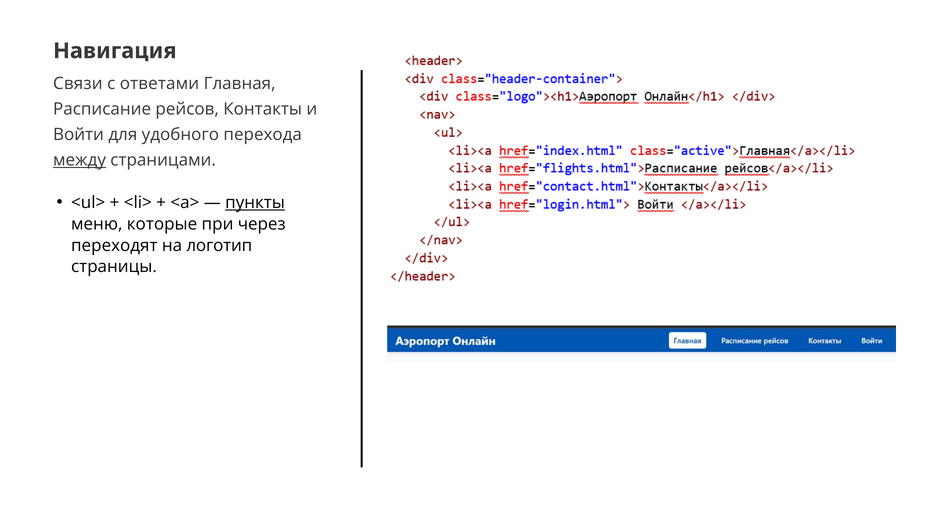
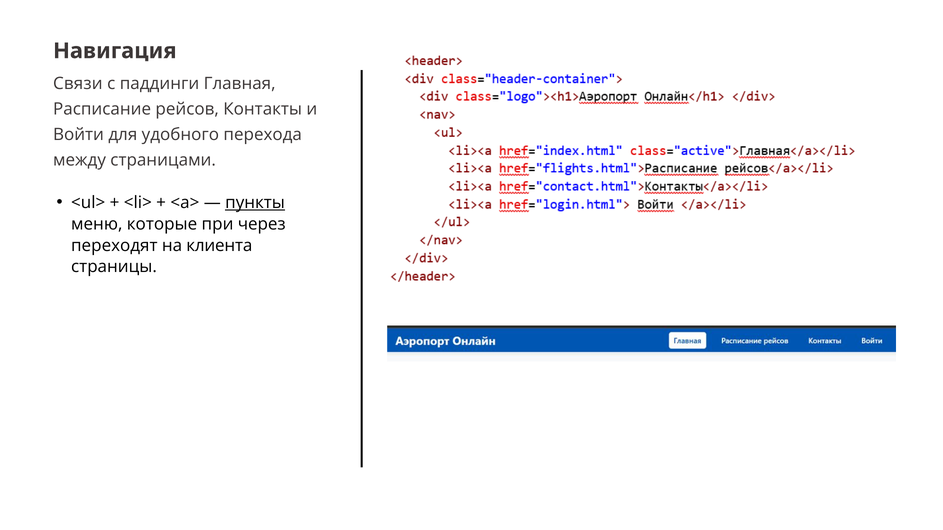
ответами: ответами -> паддинги (159, 84)
между underline: present -> none (79, 160)
логотип: логотип -> клиента (219, 246)
